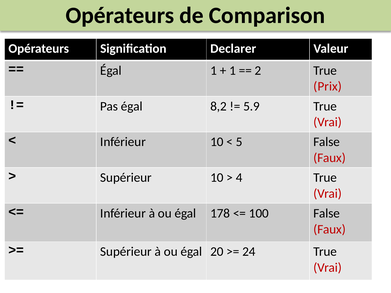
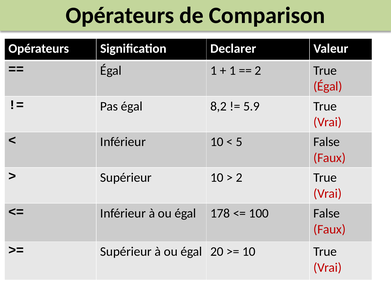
Prix: Prix -> Égal (328, 86)
4: 4 -> 2 (239, 178)
24: 24 -> 10 (249, 252)
